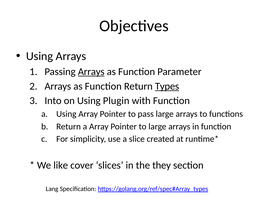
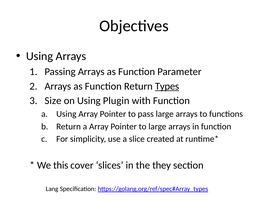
Arrays underline: present -> none (91, 72)
Into: Into -> Size (53, 101)
like: like -> this (61, 165)
